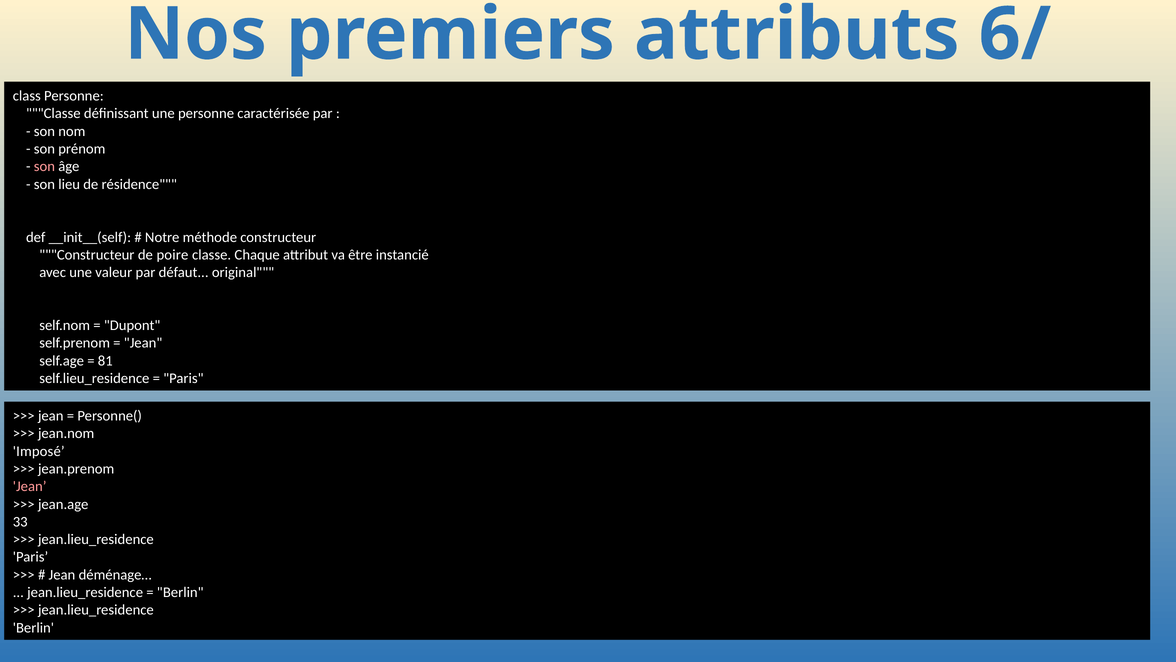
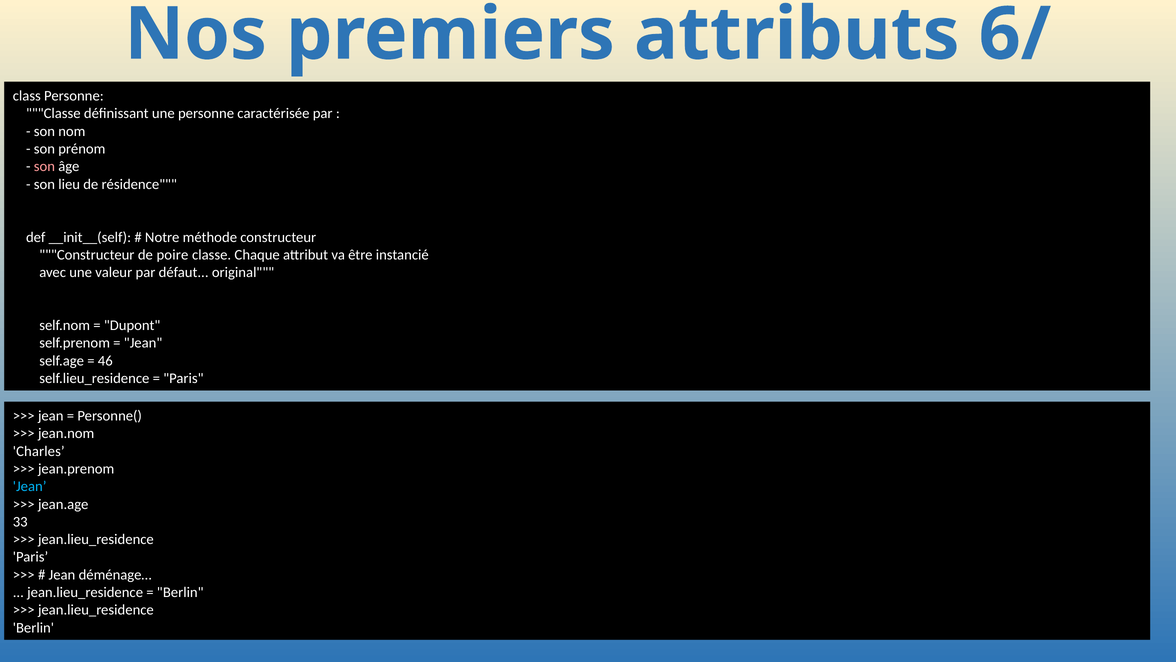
81: 81 -> 46 (105, 360)
Imposé: Imposé -> Charles (39, 451)
Jean colour: pink -> light blue (30, 486)
